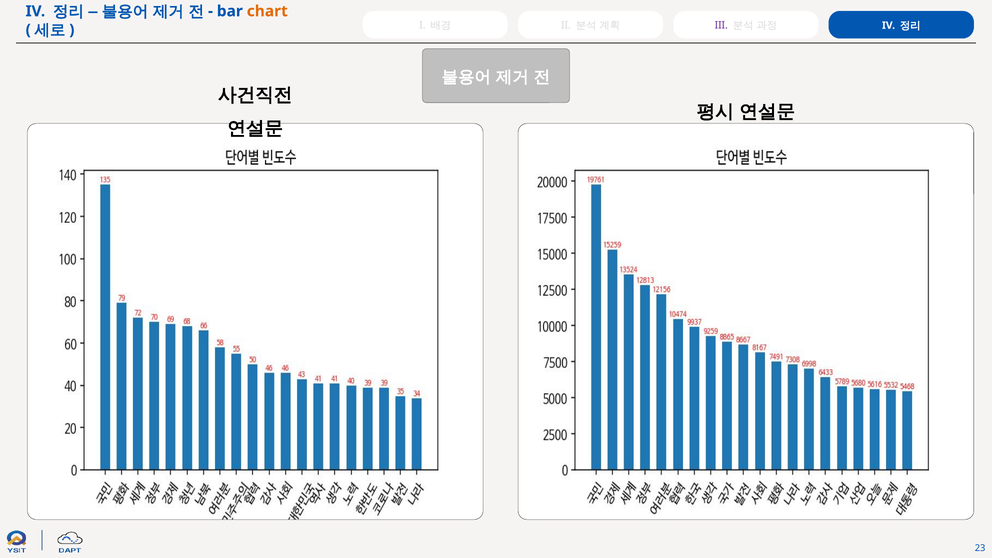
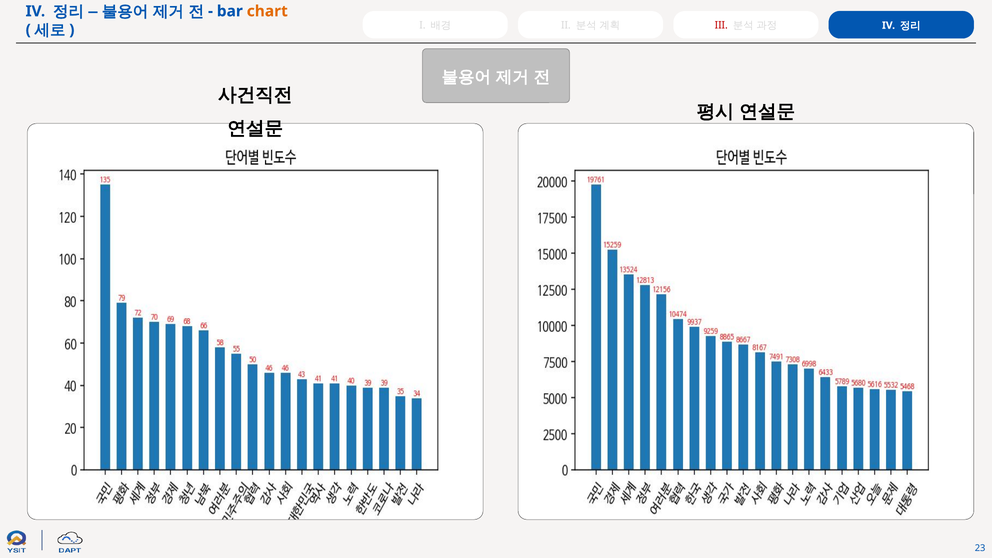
III colour: purple -> red (721, 25)
